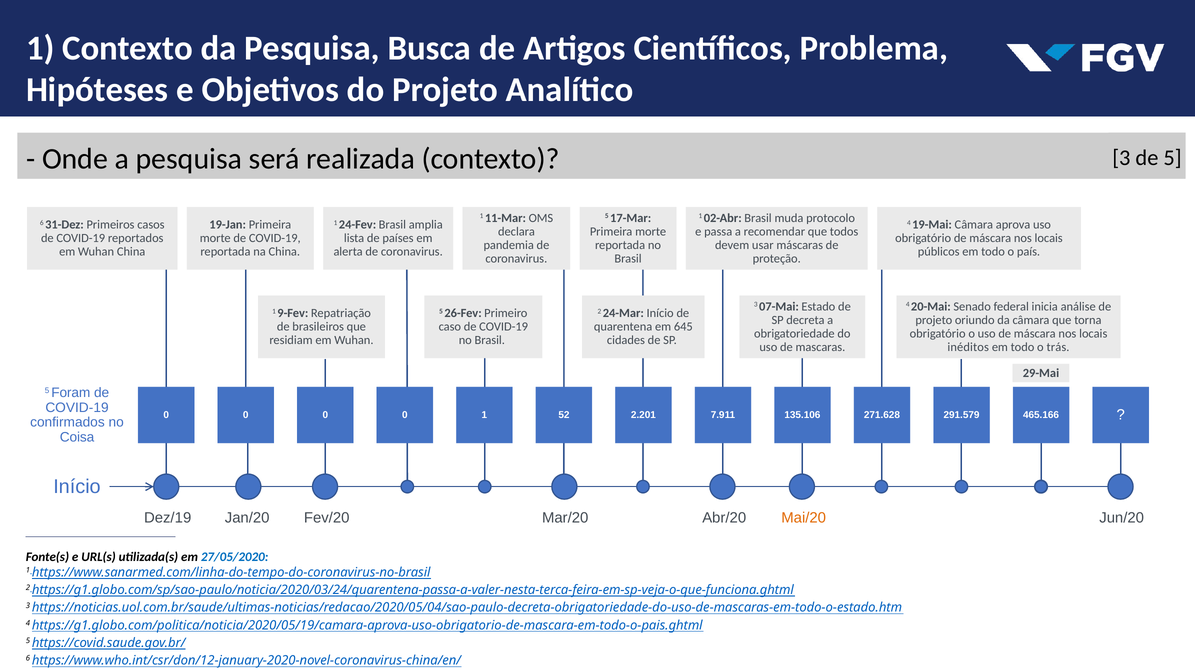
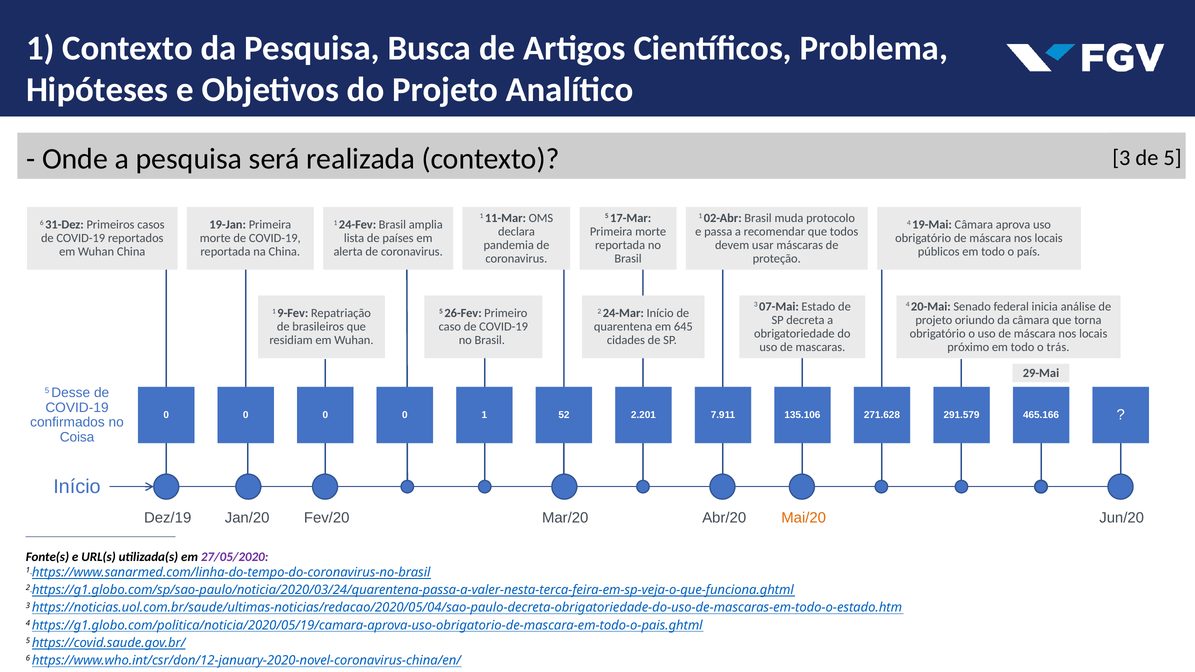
inéditos: inéditos -> próximo (968, 347)
Foram: Foram -> Desse (71, 393)
27/05/2020 colour: blue -> purple (235, 557)
